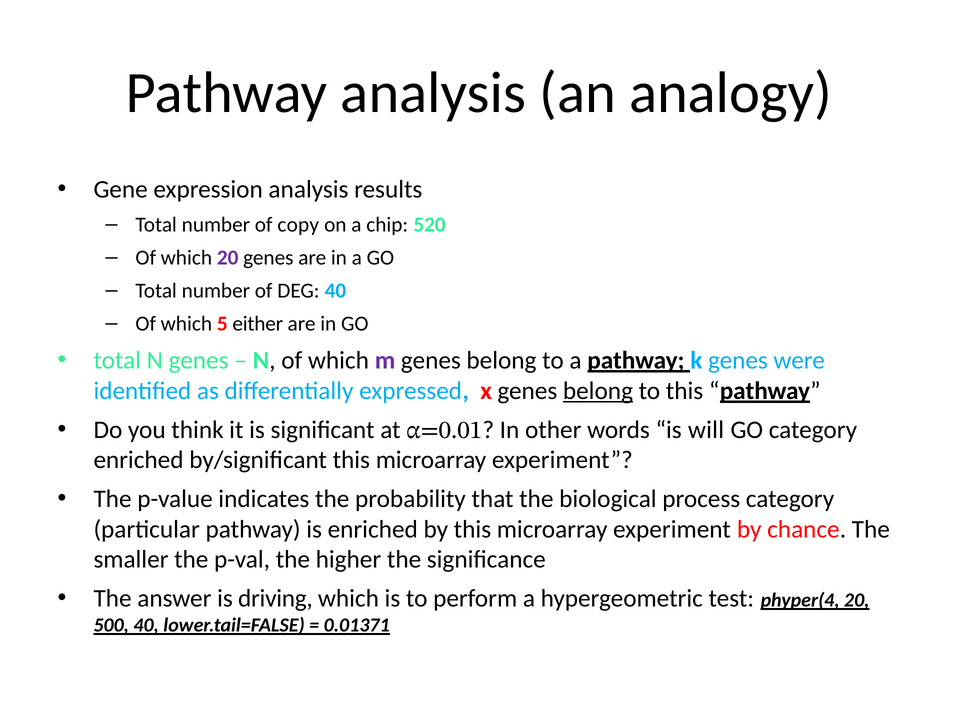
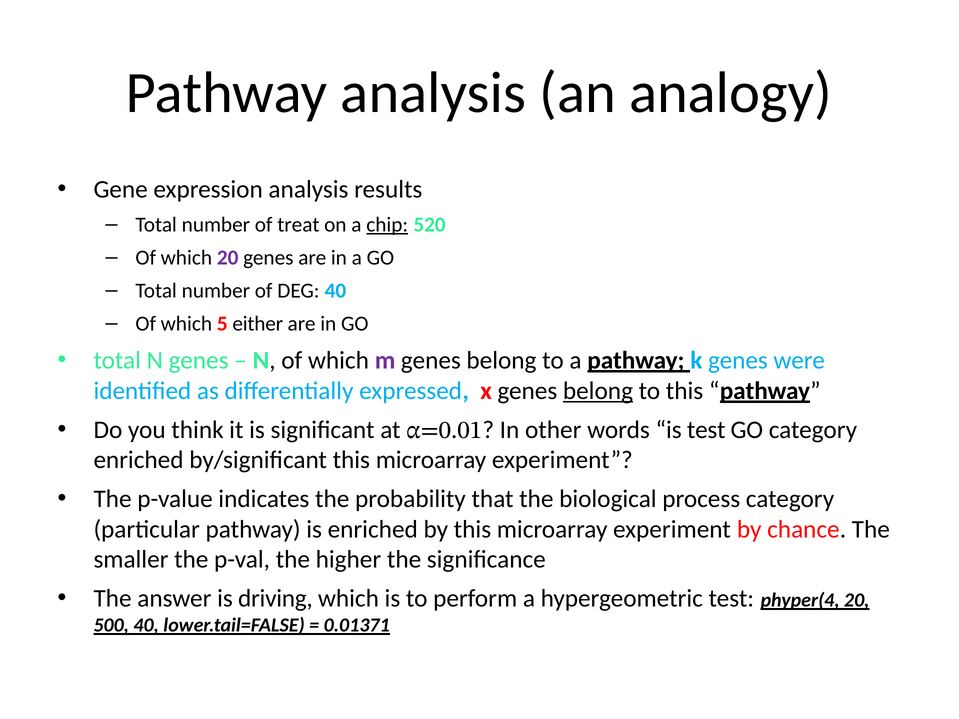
copy: copy -> treat (298, 225)
chip underline: none -> present (387, 225)
is will: will -> test (706, 430)
